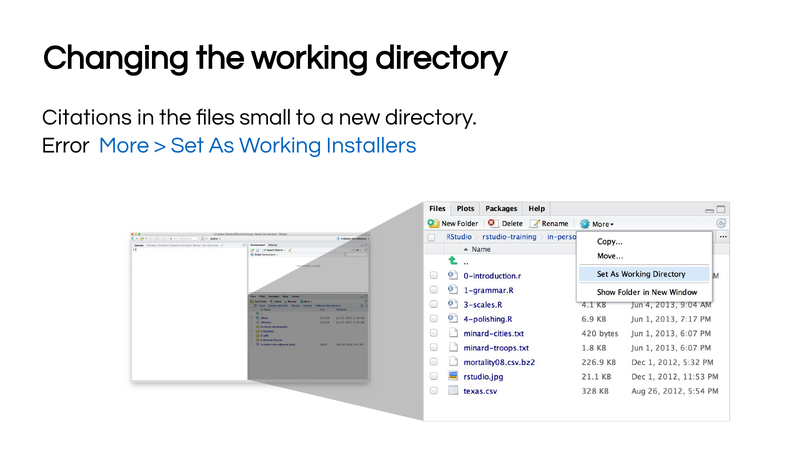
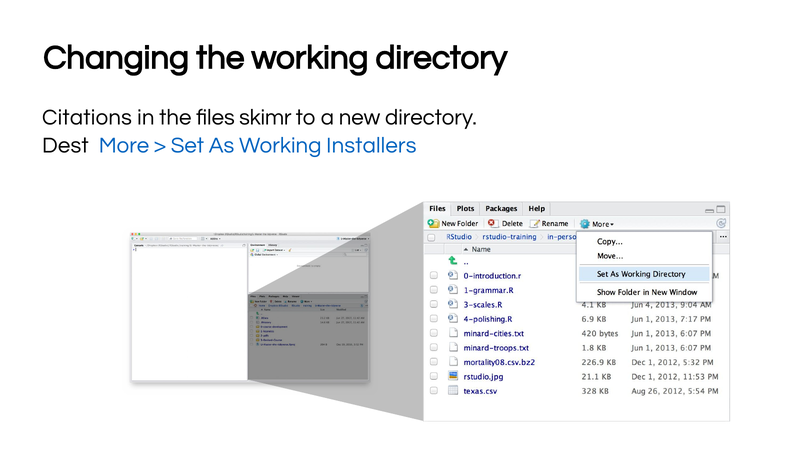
small: small -> skimr (265, 118)
Error: Error -> Dest (65, 146)
